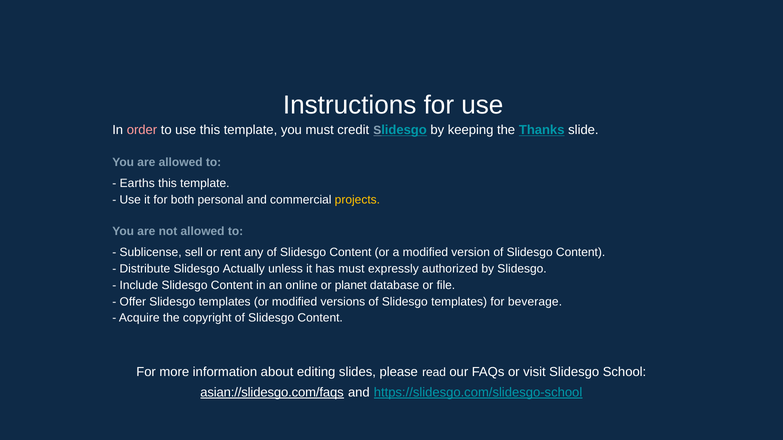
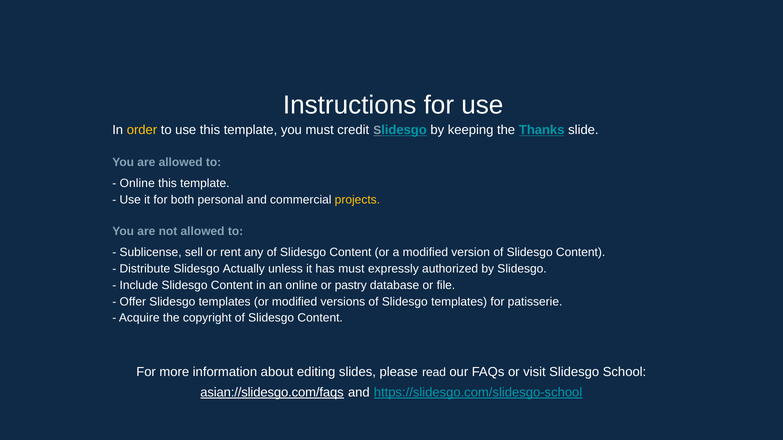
order colour: pink -> yellow (142, 130)
Earths: Earths -> Online (137, 183)
planet: planet -> pastry (351, 285)
beverage: beverage -> patisserie (535, 302)
